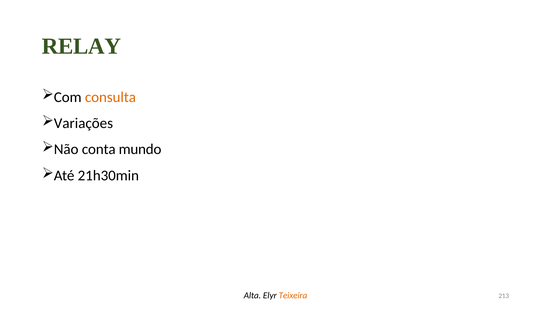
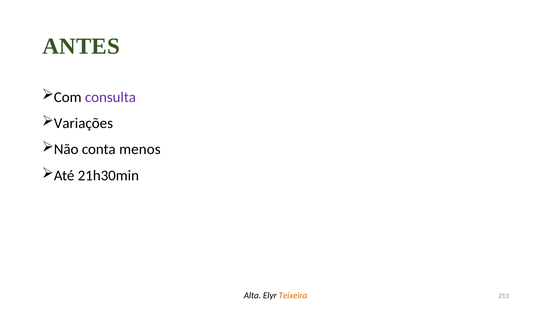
RELAY: RELAY -> ANTES (81, 46)
consulta colour: orange -> purple (110, 97)
mundo: mundo -> menos (140, 149)
